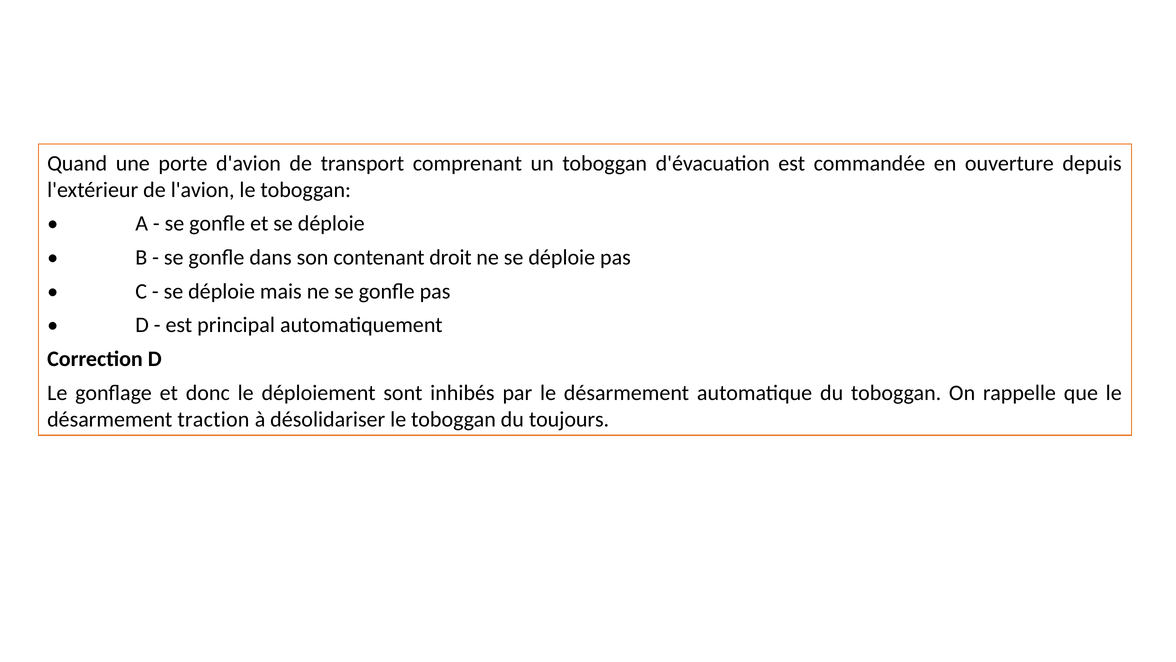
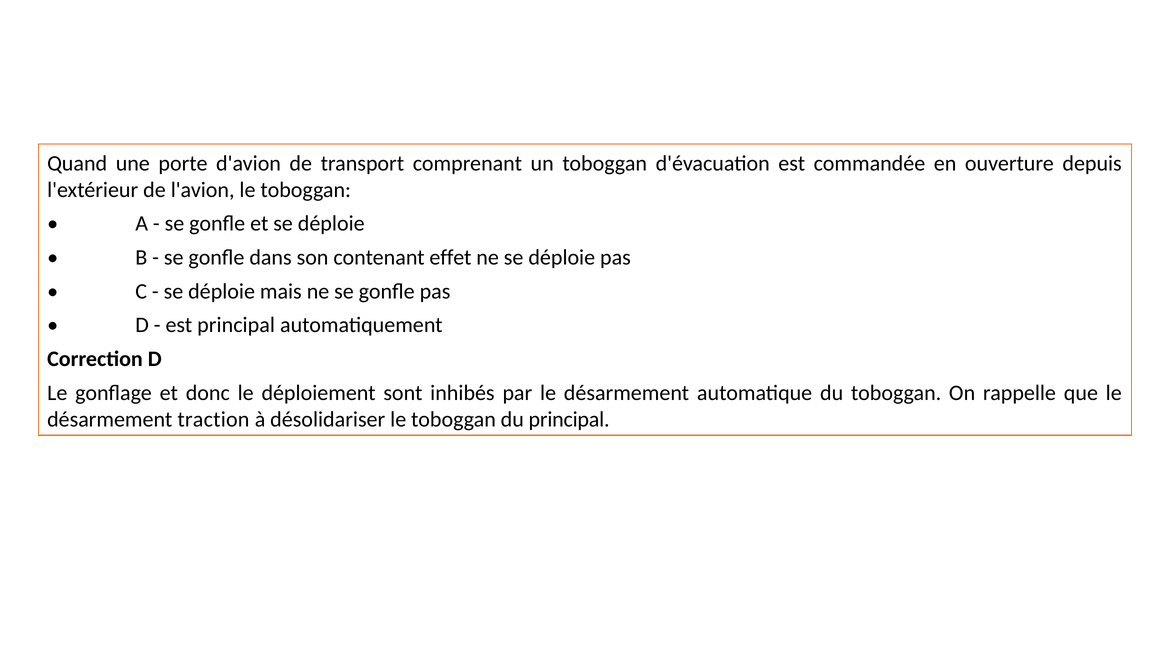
droit: droit -> effet (450, 257)
du toujours: toujours -> principal (569, 419)
